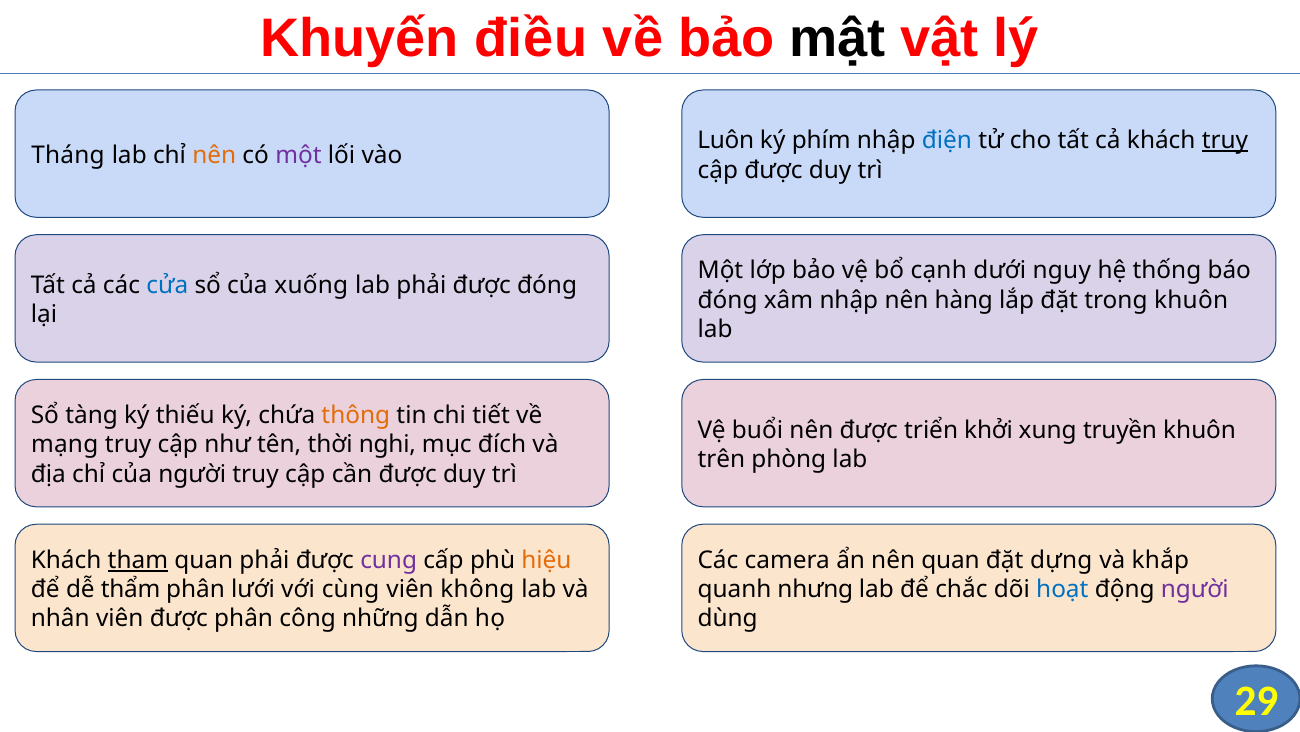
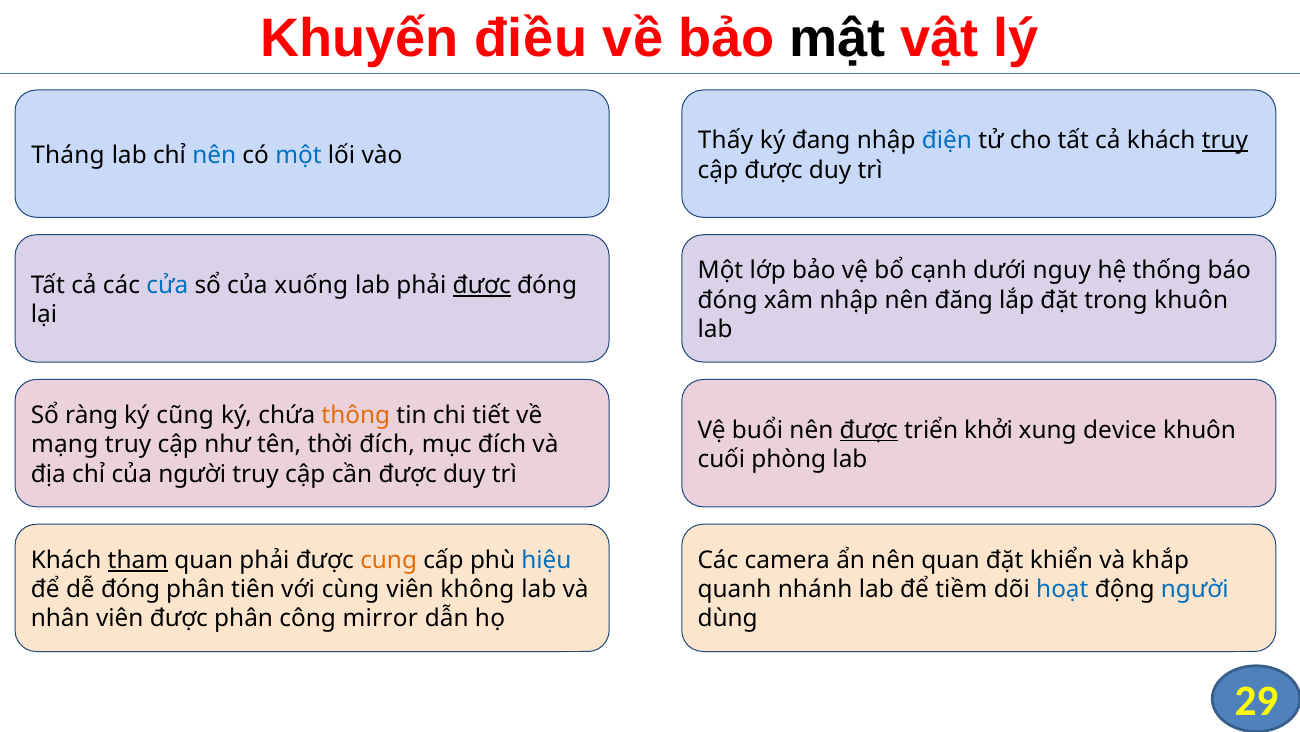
Luôn: Luôn -> Thấy (726, 141)
phím: phím -> đang (821, 141)
nên colour: orange -> blue (214, 155)
một colour: purple -> blue (298, 155)
được underline: none -> present (482, 285)
hàng: hàng -> đăng (964, 300)
tàng: tàng -> ràng (92, 415)
thiếu: thiếu -> cũng (185, 415)
được underline: none -> present (869, 430)
truyền: truyền -> device (1120, 430)
thời nghi: nghi -> đích (387, 444)
trên: trên -> cuối (721, 459)
cung colour: purple -> orange (389, 560)
hiệu colour: orange -> blue (546, 560)
dựng: dựng -> khiển (1061, 560)
dễ thẩm: thẩm -> đóng (131, 589)
lưới: lưới -> tiên (253, 589)
nhưng: nhưng -> nhánh (815, 589)
chắc: chắc -> tiềm (961, 589)
người colour: purple -> blue (1195, 589)
những: những -> mirror (380, 618)
